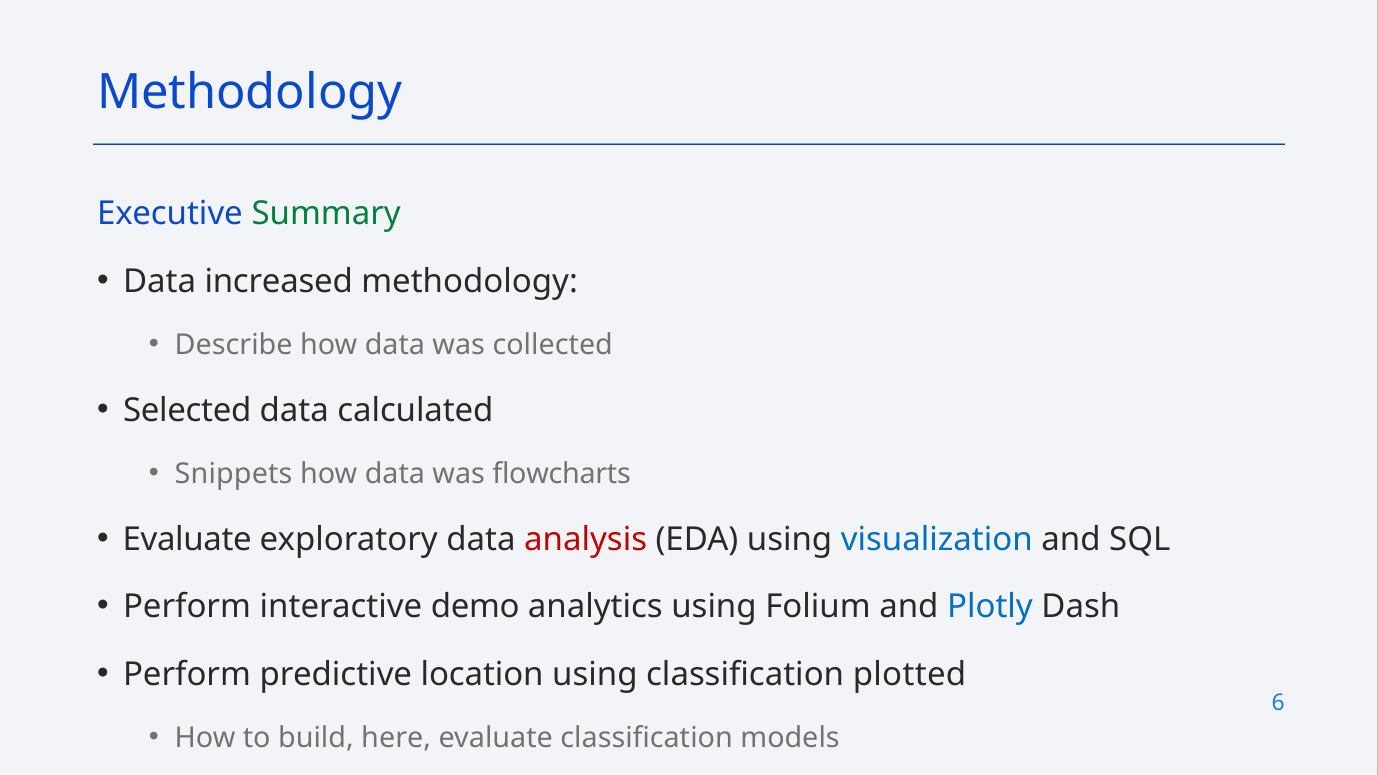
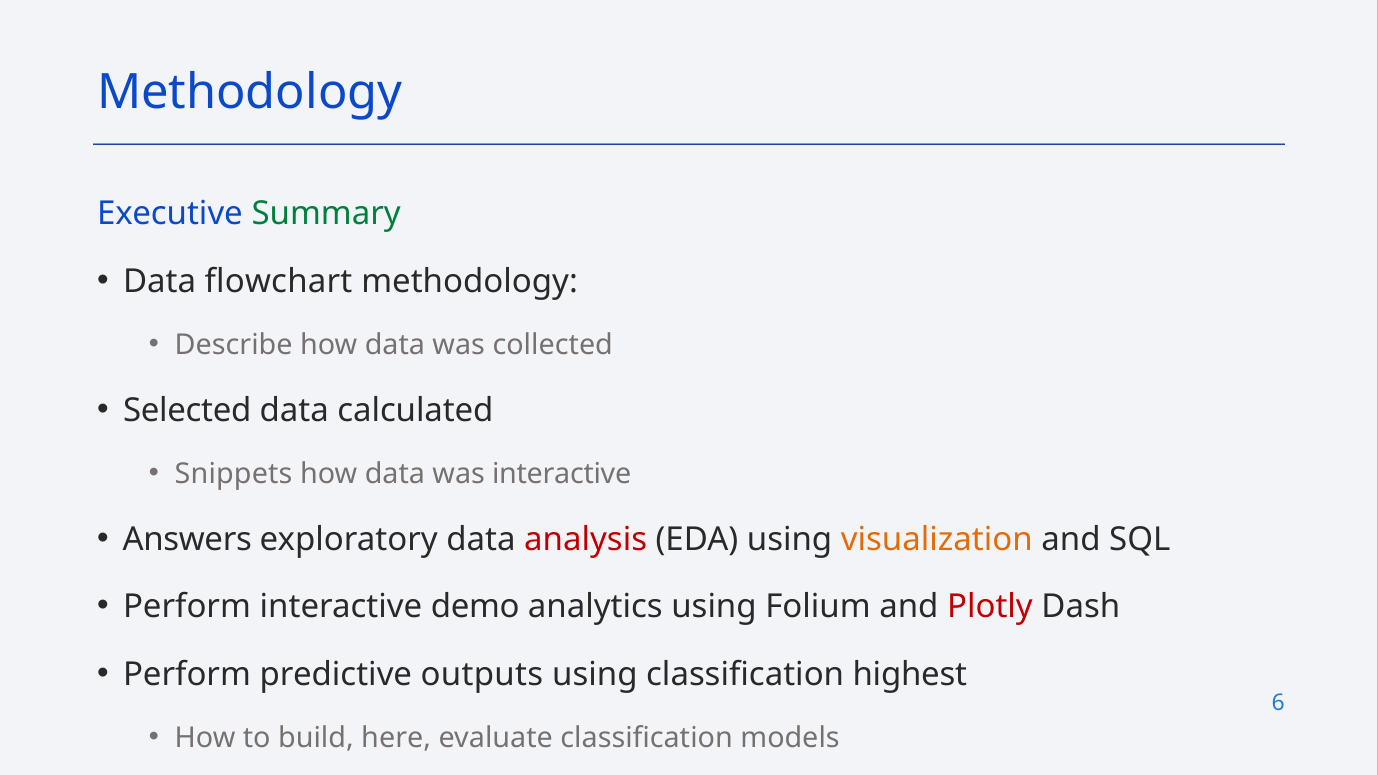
increased: increased -> flowchart (278, 281)
was flowcharts: flowcharts -> interactive (562, 474)
Evaluate: Evaluate -> Answers (187, 539)
visualization colour: blue -> orange (937, 539)
Plotly colour: blue -> red (990, 607)
location: location -> outputs (482, 675)
plotted: plotted -> highest (910, 675)
